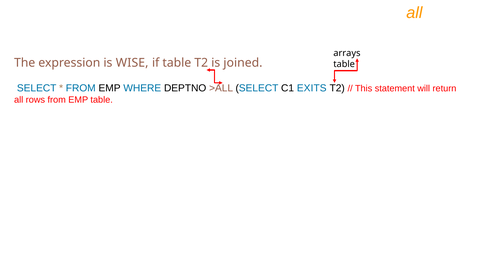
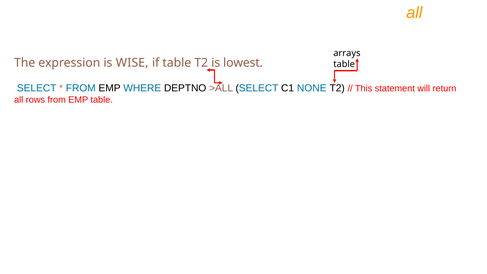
joined: joined -> lowest (243, 63)
EXITS: EXITS -> NONE (312, 88)
